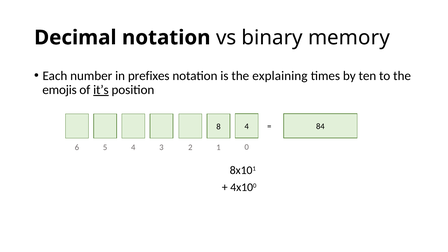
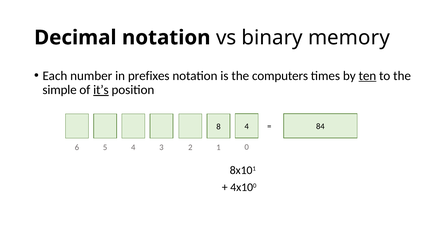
explaining: explaining -> computers (280, 76)
ten underline: none -> present (367, 76)
emojis: emojis -> simple (60, 90)
